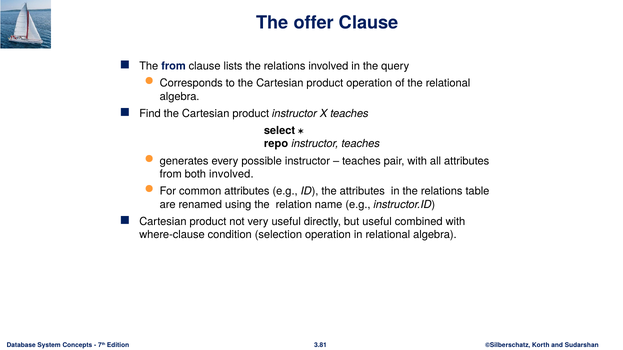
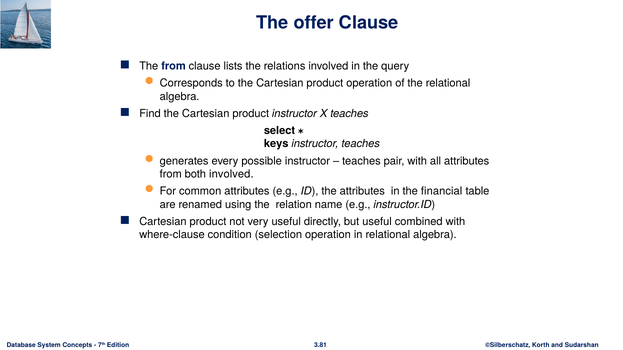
repo: repo -> keys (276, 144)
in the relations: relations -> financial (442, 191)
